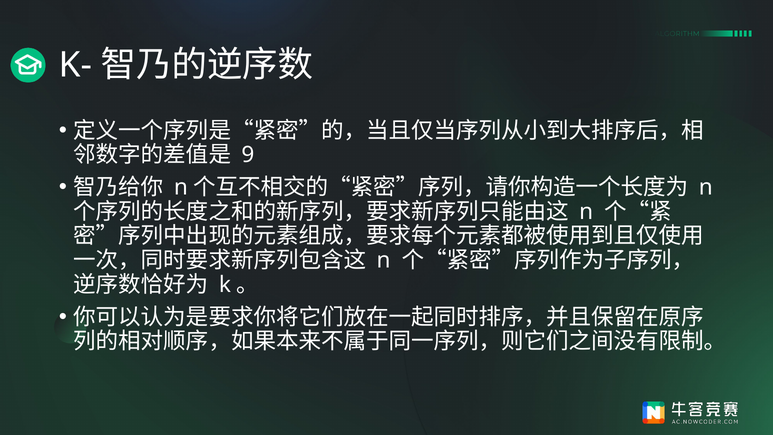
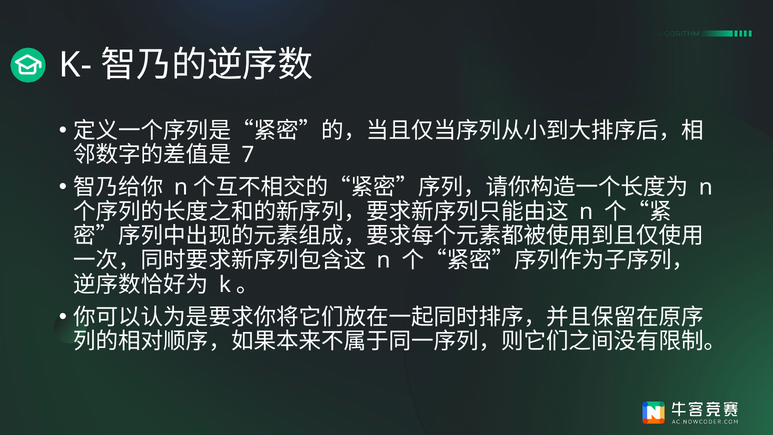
9: 9 -> 7 (248, 155)
